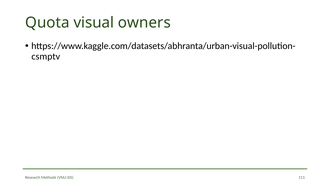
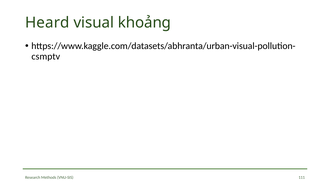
Quota: Quota -> Heard (47, 23)
owners: owners -> khoảng (145, 23)
